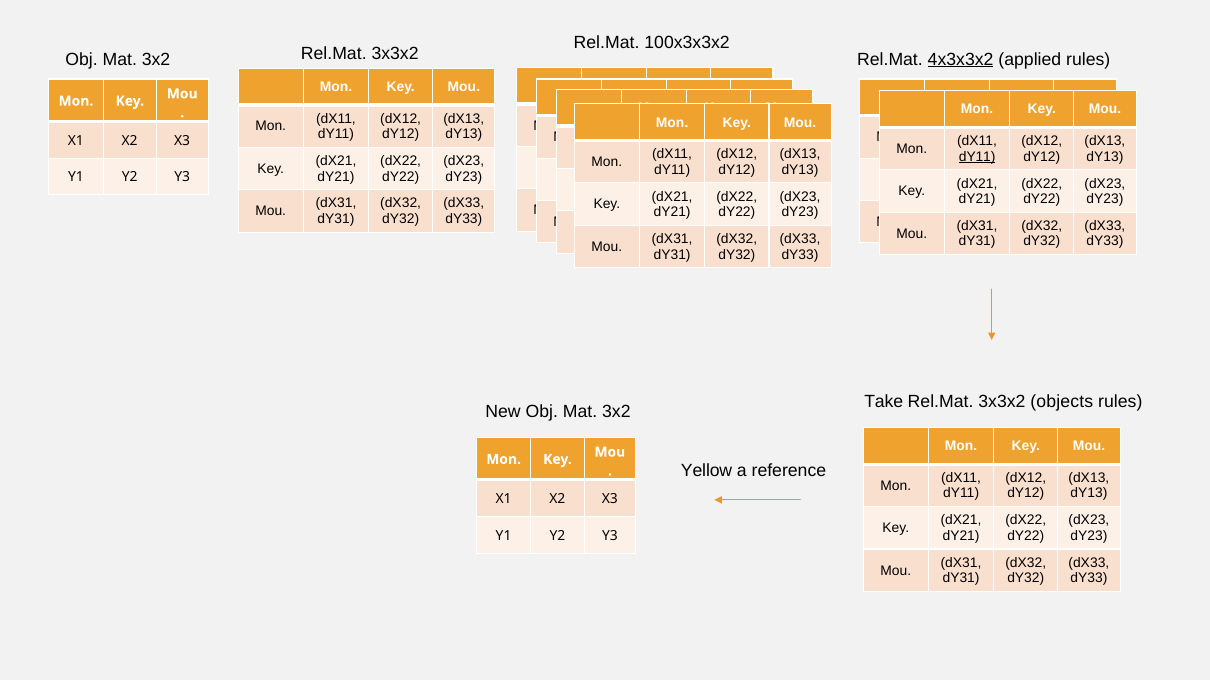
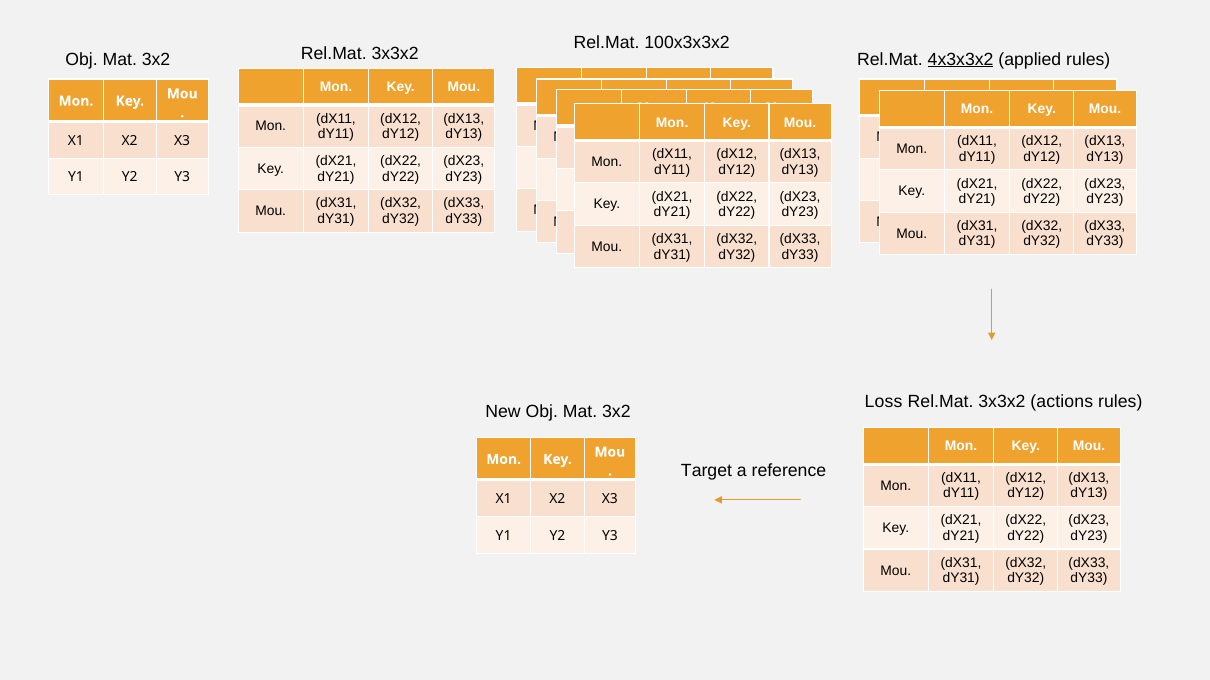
dY11 underline: present -> none (977, 157)
Take: Take -> Loss (884, 402)
objects: objects -> actions (1062, 402)
Yellow: Yellow -> Target (707, 471)
